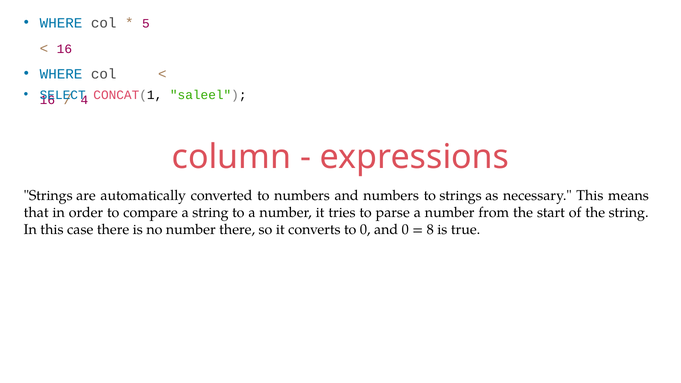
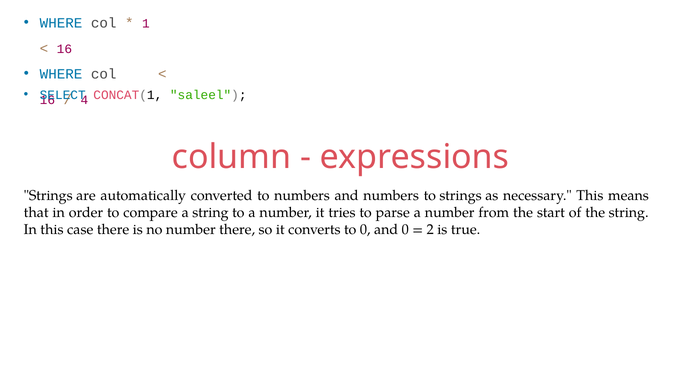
5: 5 -> 1 (146, 23)
8: 8 -> 2 (430, 230)
